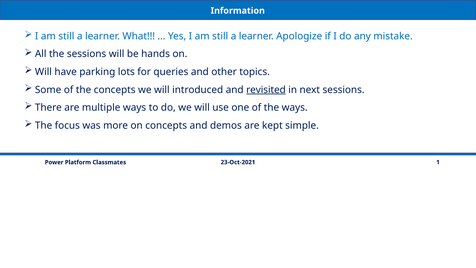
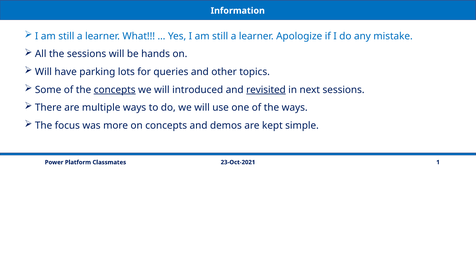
concepts underline: none -> present (115, 90)
